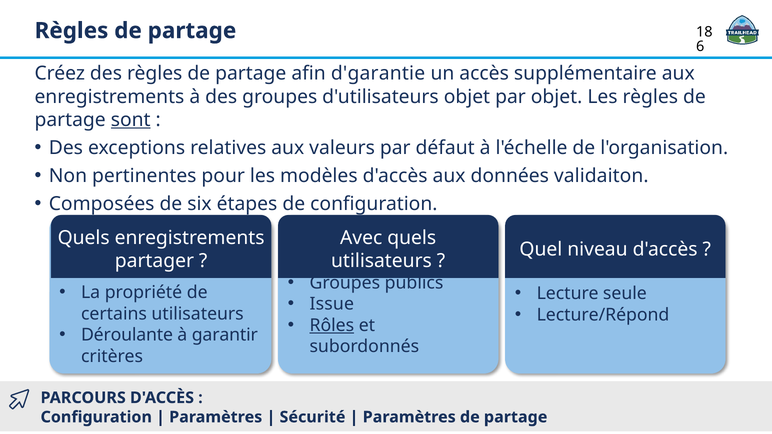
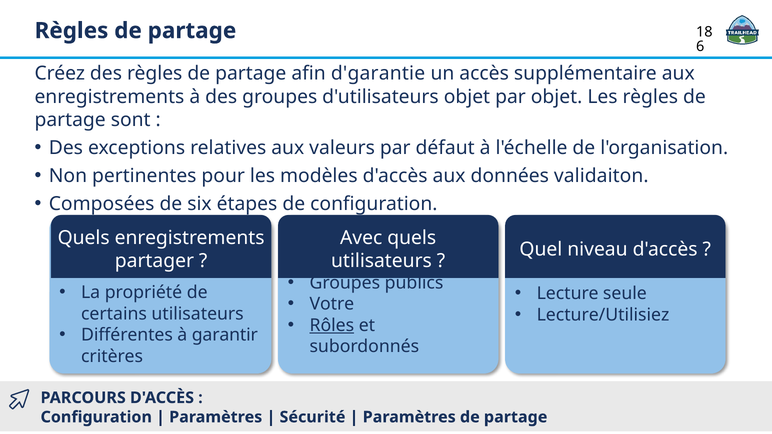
sont underline: present -> none (131, 120)
Issue: Issue -> Votre (332, 304)
Lecture/Répond: Lecture/Répond -> Lecture/Utilisiez (603, 315)
Déroulante: Déroulante -> Différentes (127, 335)
